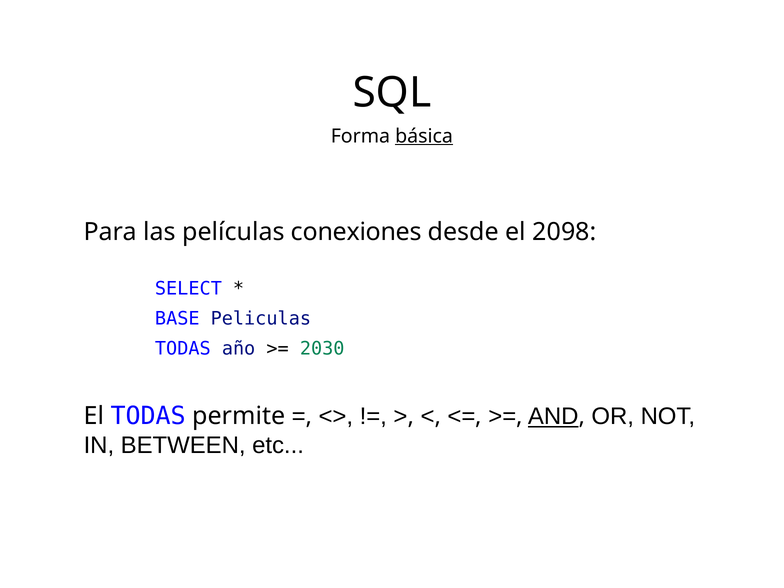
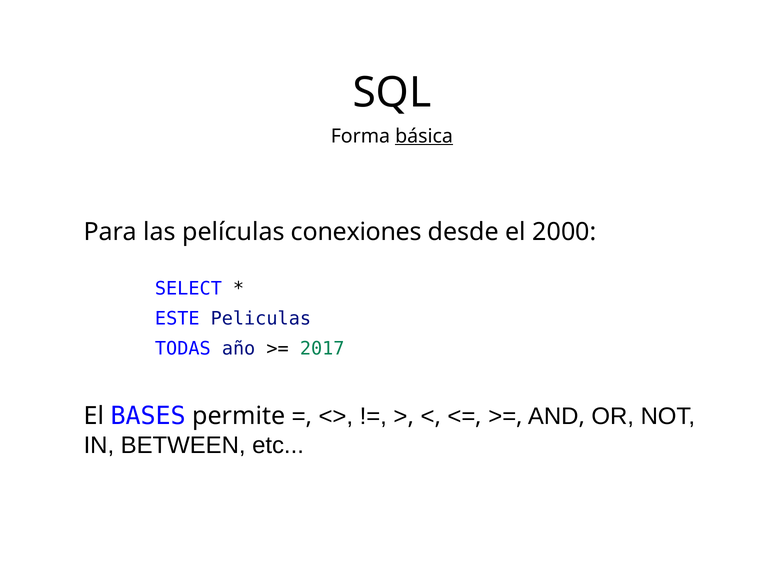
2098: 2098 -> 2000 (564, 232)
BASE: BASE -> ESTE (177, 318)
2030: 2030 -> 2017 (322, 348)
El TODAS: TODAS -> BASES (148, 416)
AND underline: present -> none (553, 417)
